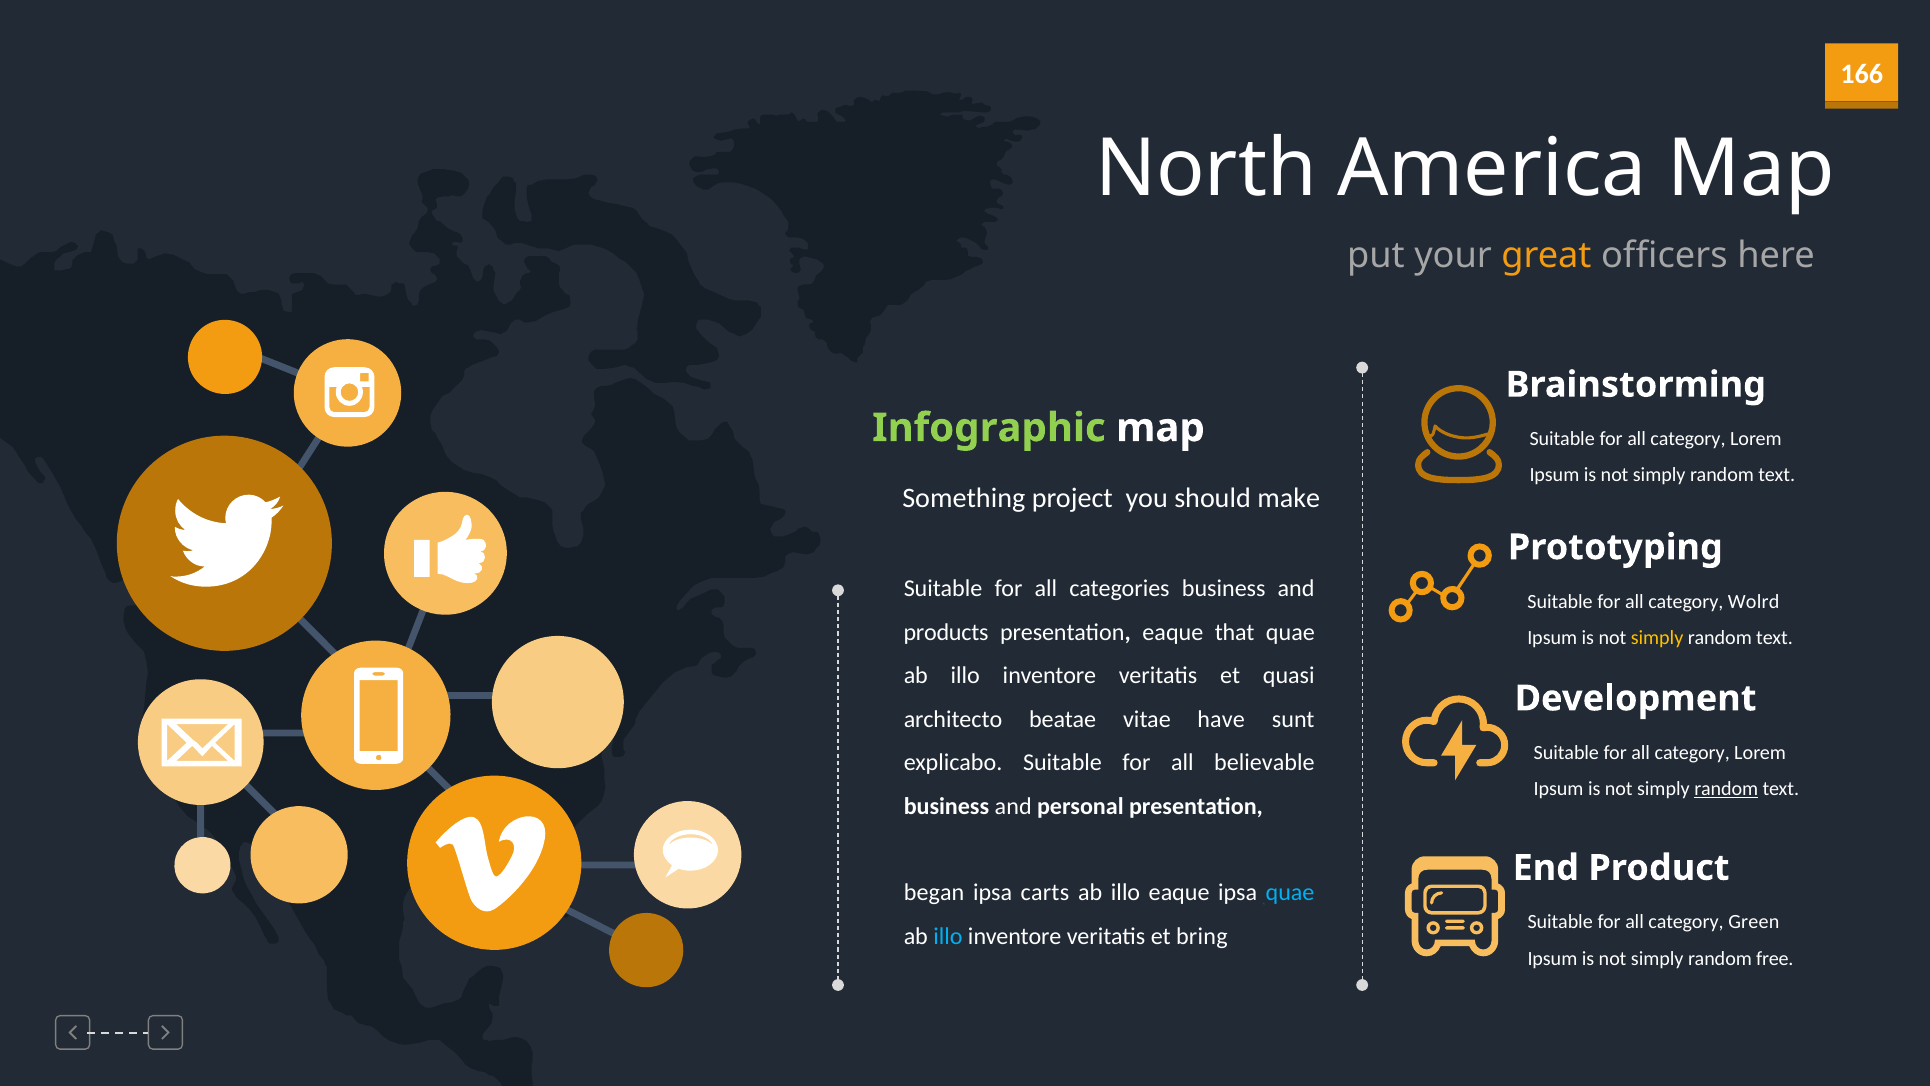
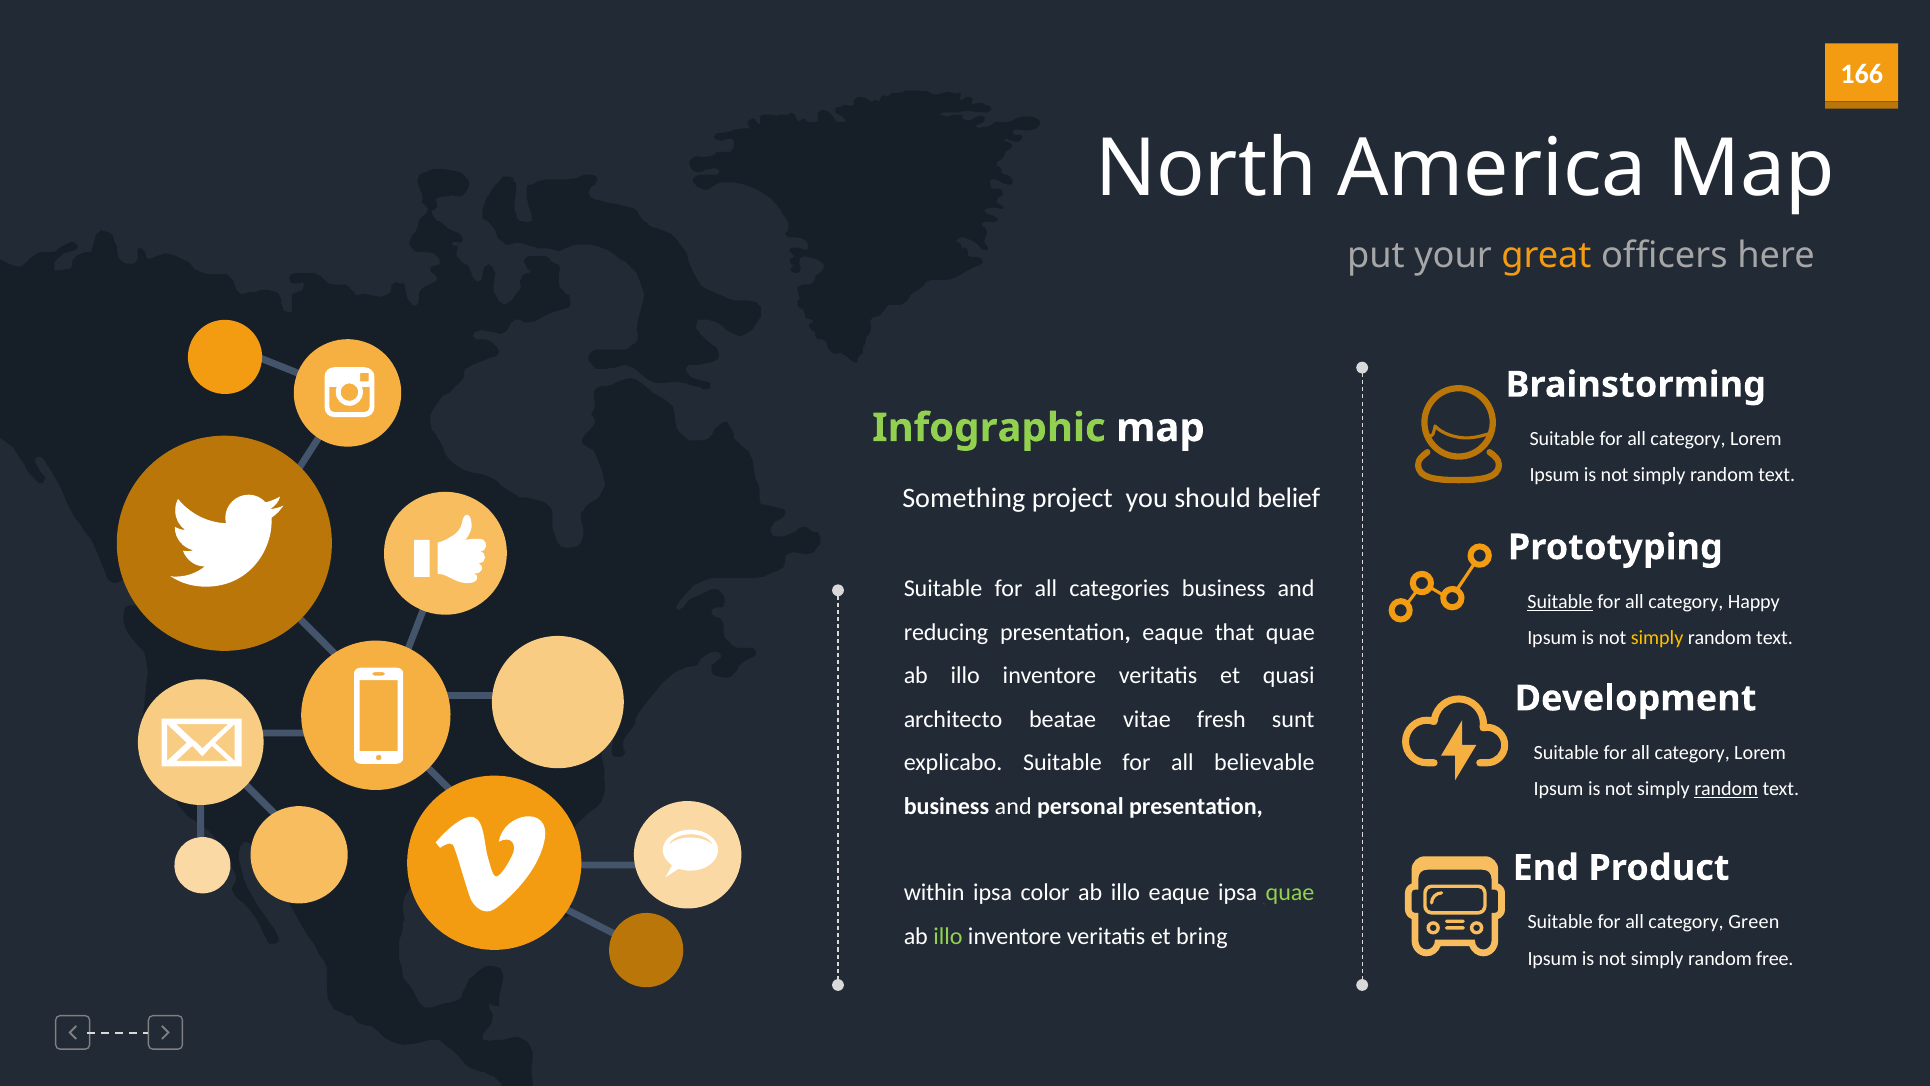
make: make -> belief (1289, 498)
Suitable underline: none -> present (1560, 601)
Wolrd: Wolrd -> Happy (1754, 601)
products: products -> reducing (946, 632)
have: have -> fresh (1221, 719)
began: began -> within (934, 893)
carts: carts -> color (1045, 893)
quae colour: light blue -> light green (1290, 893)
illo colour: light blue -> light green (948, 936)
